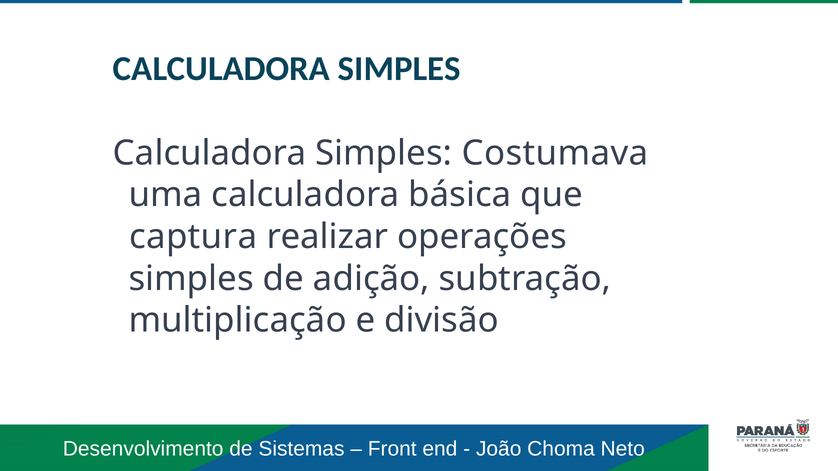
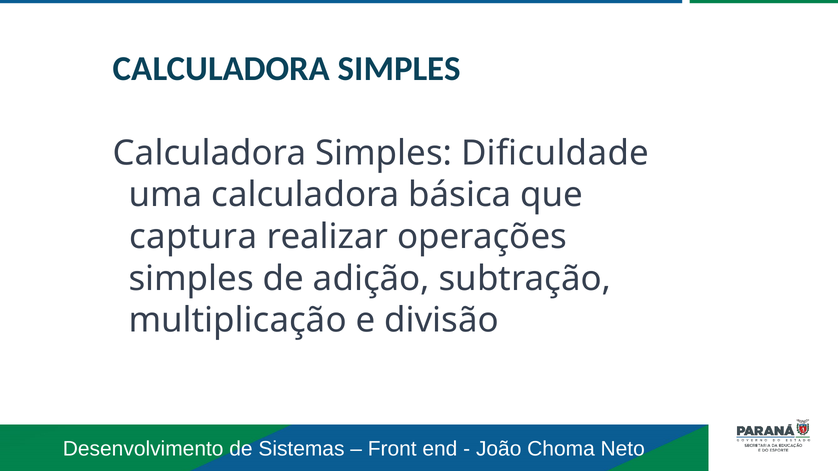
Costumava: Costumava -> Dificuldade (555, 153)
